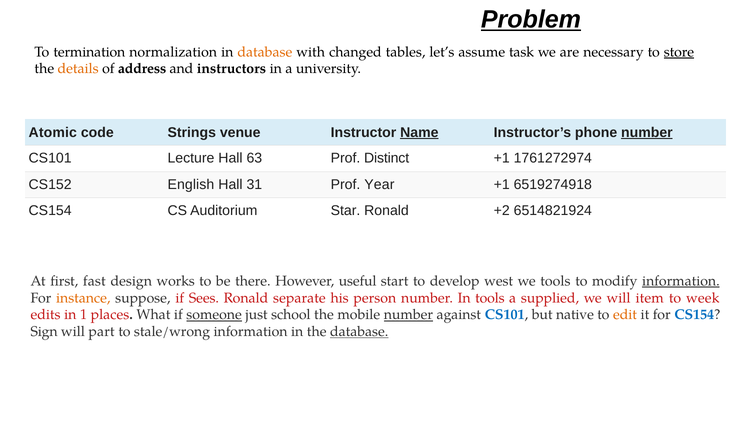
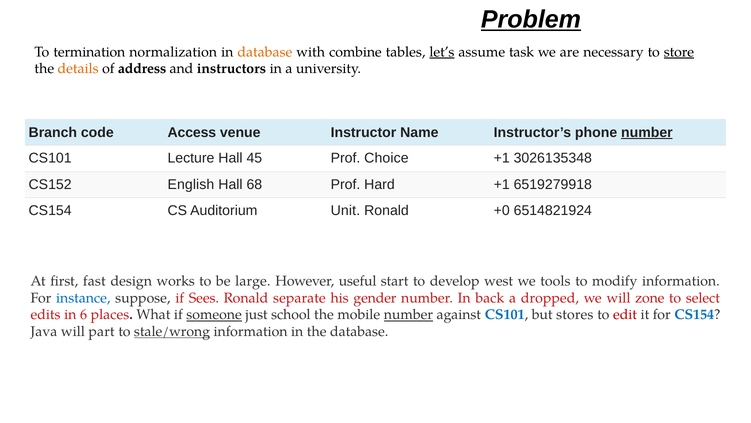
changed: changed -> combine (355, 52)
let’s underline: none -> present (442, 52)
Atomic: Atomic -> Branch (53, 132)
Strings: Strings -> Access (192, 132)
Name underline: present -> none (419, 132)
63: 63 -> 45 (254, 158)
Distinct: Distinct -> Choice (386, 158)
1761272974: 1761272974 -> 3026135348 (553, 158)
31: 31 -> 68 (254, 184)
Year: Year -> Hard (379, 184)
6519274918: 6519274918 -> 6519279918 (553, 184)
Star: Star -> Unit (345, 210)
+2: +2 -> +0 (502, 210)
there: there -> large (253, 281)
information underline: present -> none (681, 281)
instance colour: orange -> blue (83, 298)
person: person -> gender (375, 298)
In tools: tools -> back (490, 298)
supplied: supplied -> dropped (550, 298)
item: item -> zone (650, 298)
week: week -> select (703, 298)
1: 1 -> 6 (84, 314)
native: native -> stores (575, 314)
edit colour: orange -> red (625, 314)
Sign: Sign -> Java (44, 331)
stale/wrong underline: none -> present (172, 331)
database underline: present -> none (359, 331)
